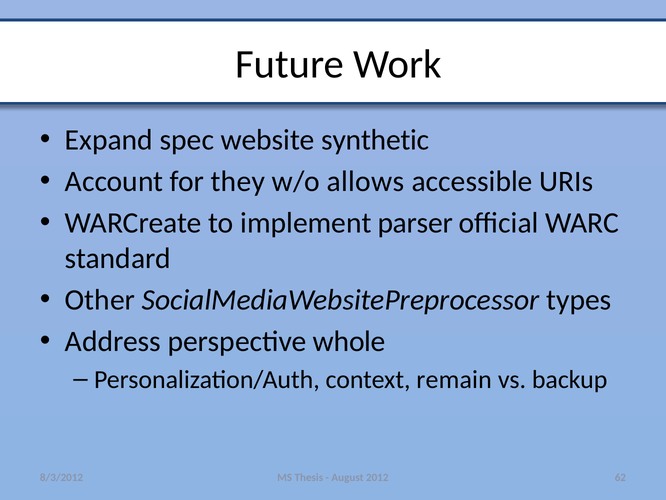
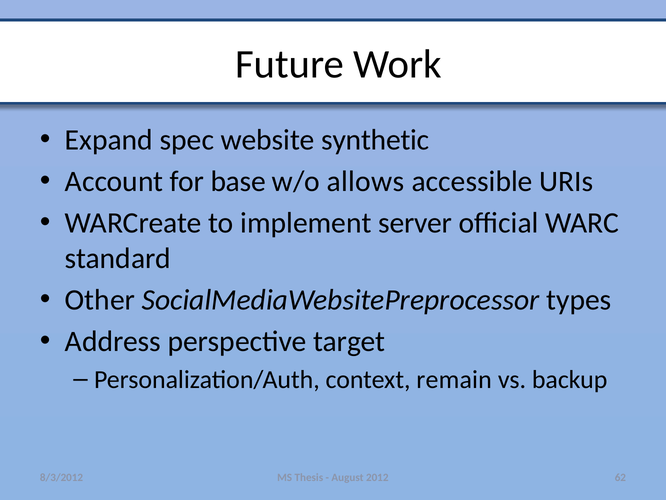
they: they -> base (238, 181)
parser: parser -> server (415, 223)
whole: whole -> target (349, 341)
